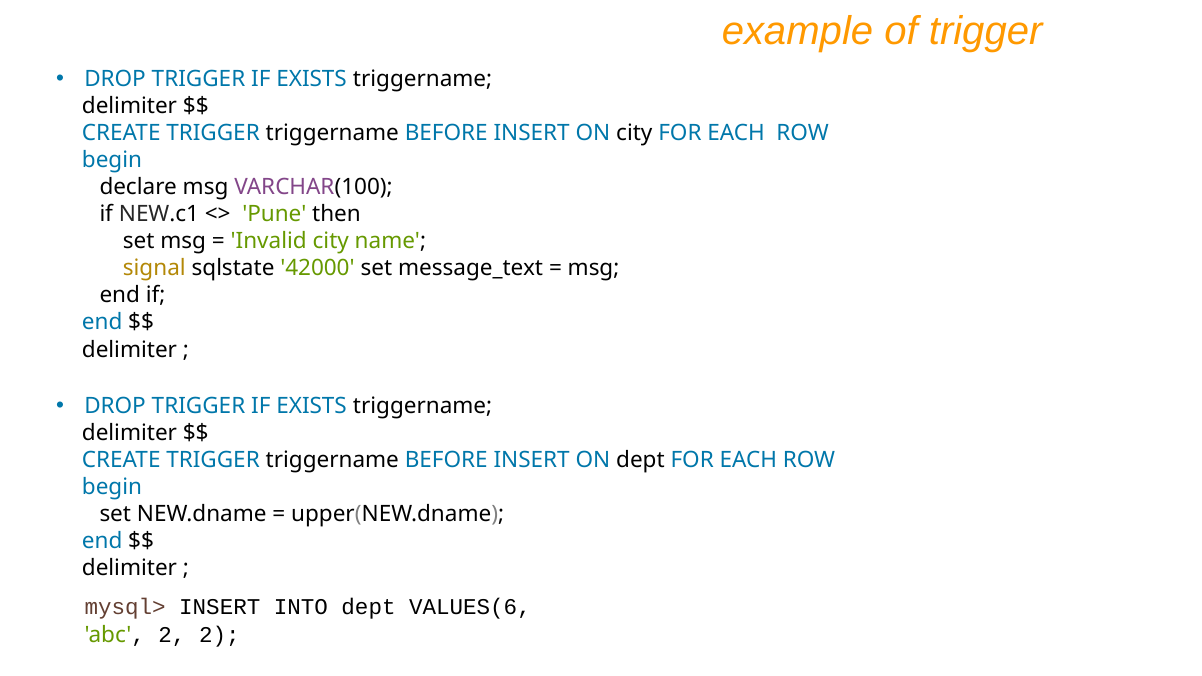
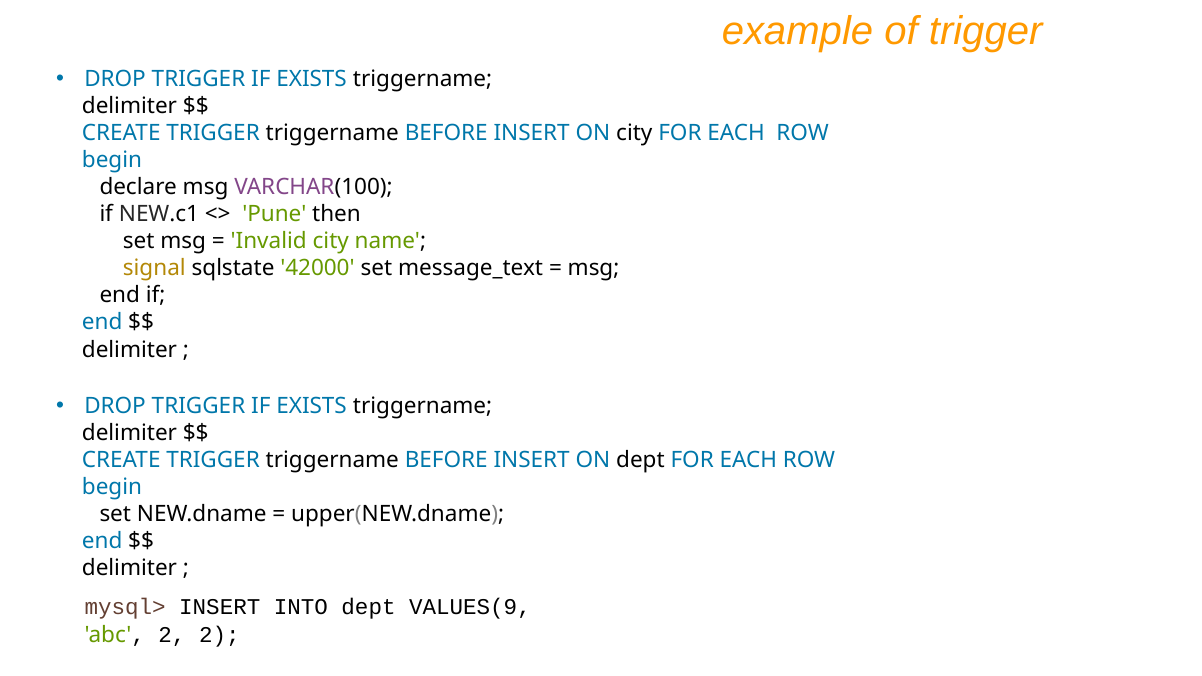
VALUES(6: VALUES(6 -> VALUES(9 (470, 608)
